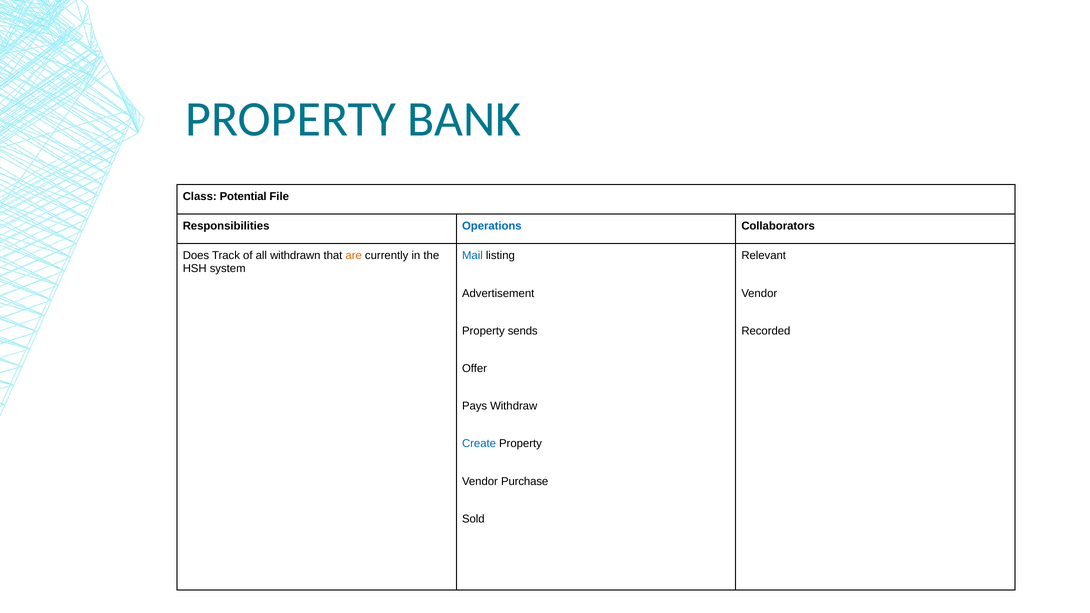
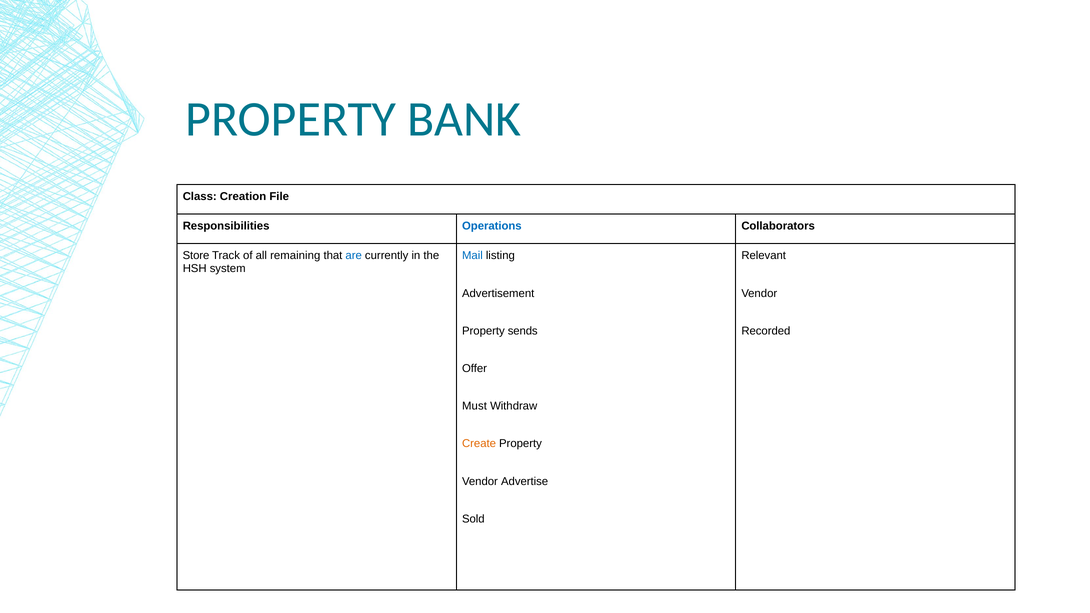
Potential: Potential -> Creation (243, 196)
Does: Does -> Store (196, 256)
withdrawn: withdrawn -> remaining (295, 256)
are colour: orange -> blue (354, 256)
Pays: Pays -> Must (474, 406)
Create colour: blue -> orange (479, 444)
Purchase: Purchase -> Advertise (525, 481)
